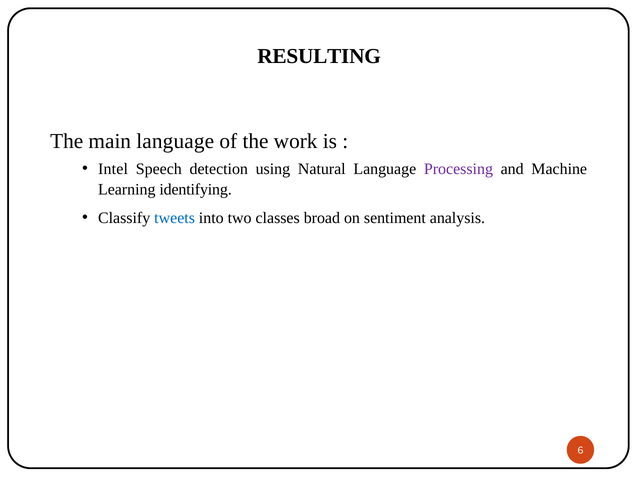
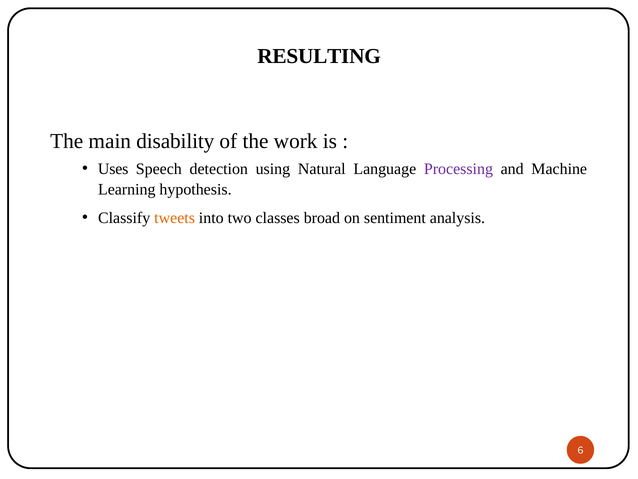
main language: language -> disability (175, 141)
Intel: Intel -> Uses (113, 169)
identifying: identifying -> hypothesis (196, 189)
tweets colour: blue -> orange (175, 218)
